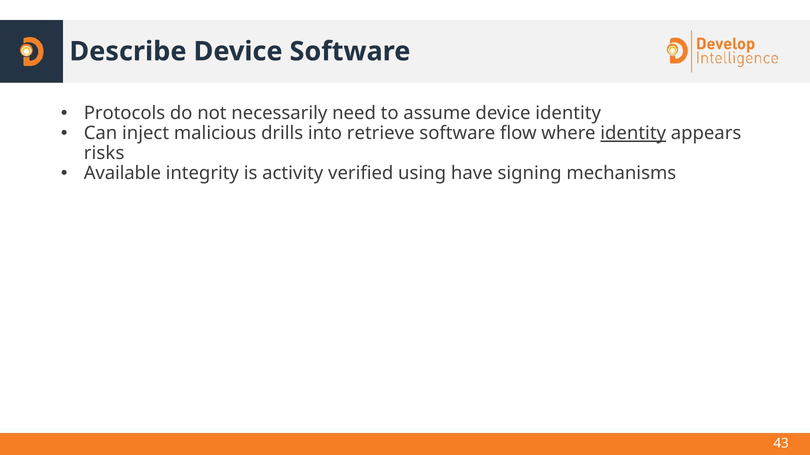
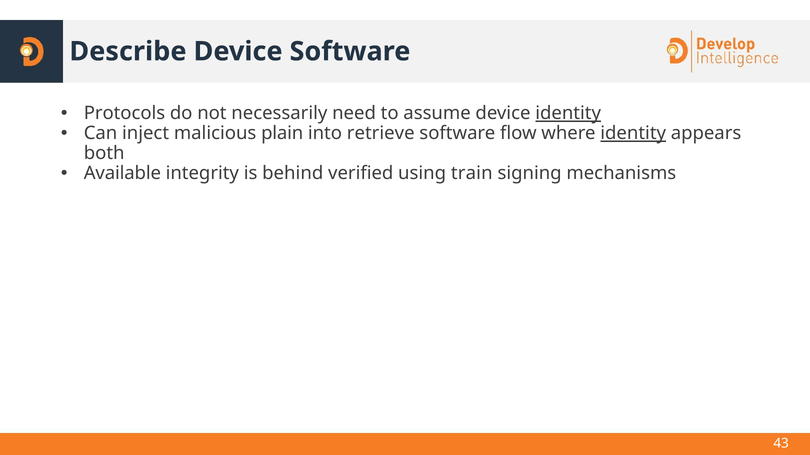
identity underline: none -> present (568, 113)
drills: drills -> plain (282, 134)
risks: risks -> both (104, 154)
activity: activity -> behind (293, 174)
have: have -> train (472, 174)
